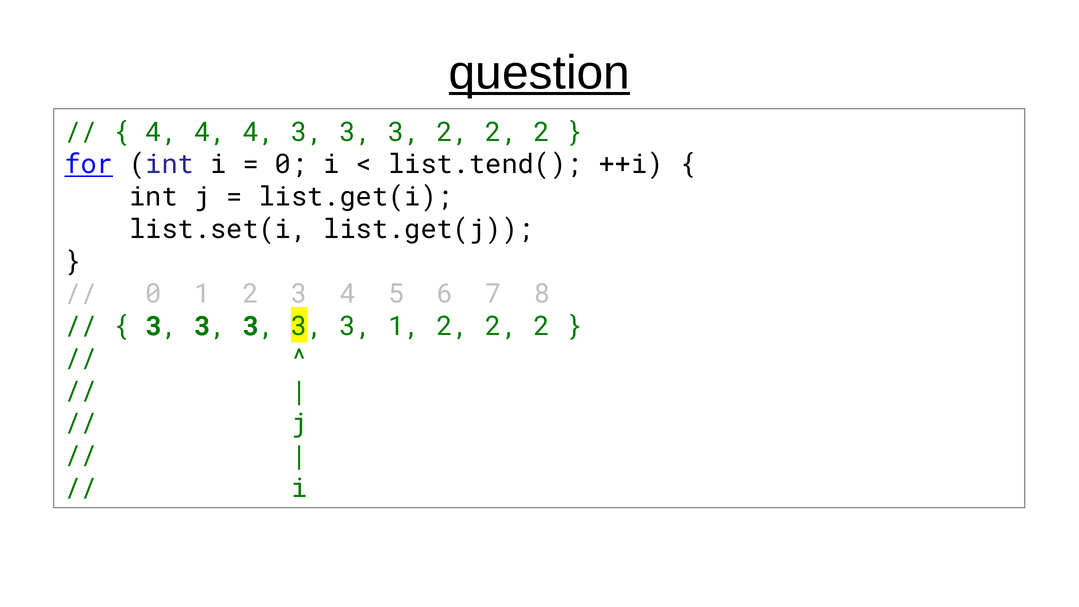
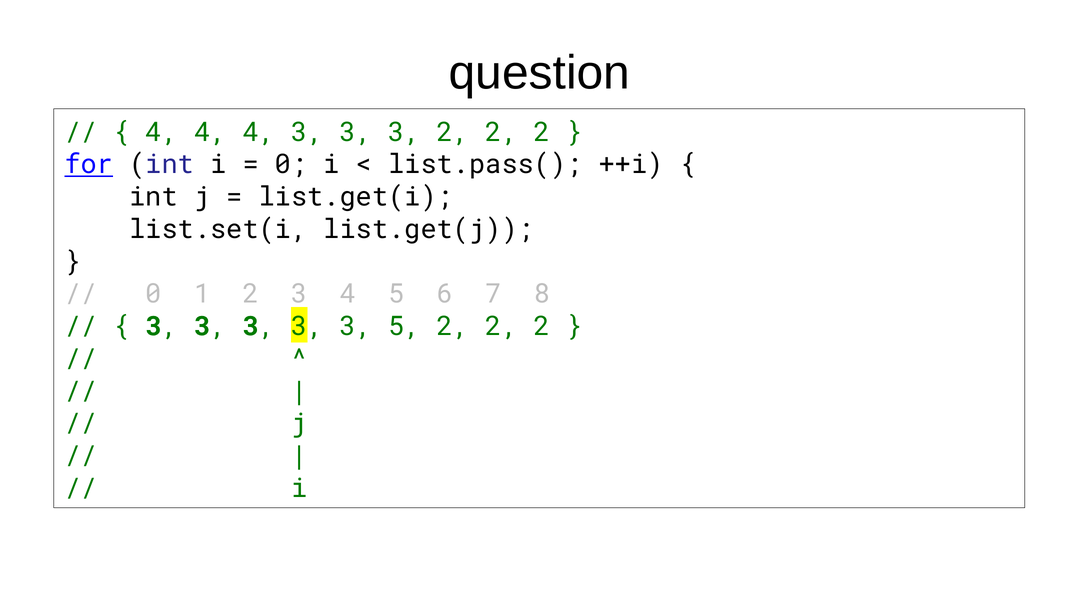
question underline: present -> none (539, 73)
list.tend(: list.tend( -> list.pass( (485, 165)
3 1: 1 -> 5 (404, 326)
